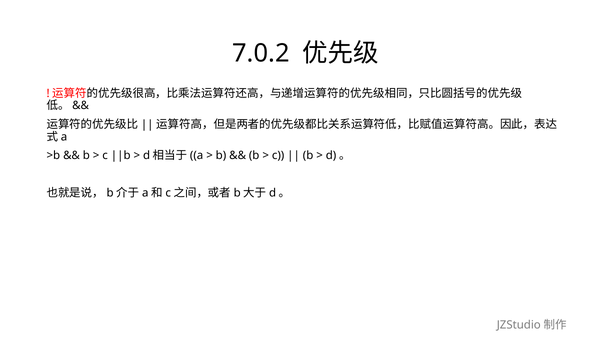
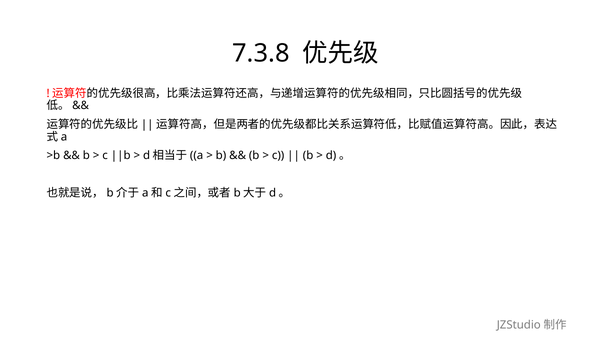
7.0.2: 7.0.2 -> 7.3.8 (261, 53)
